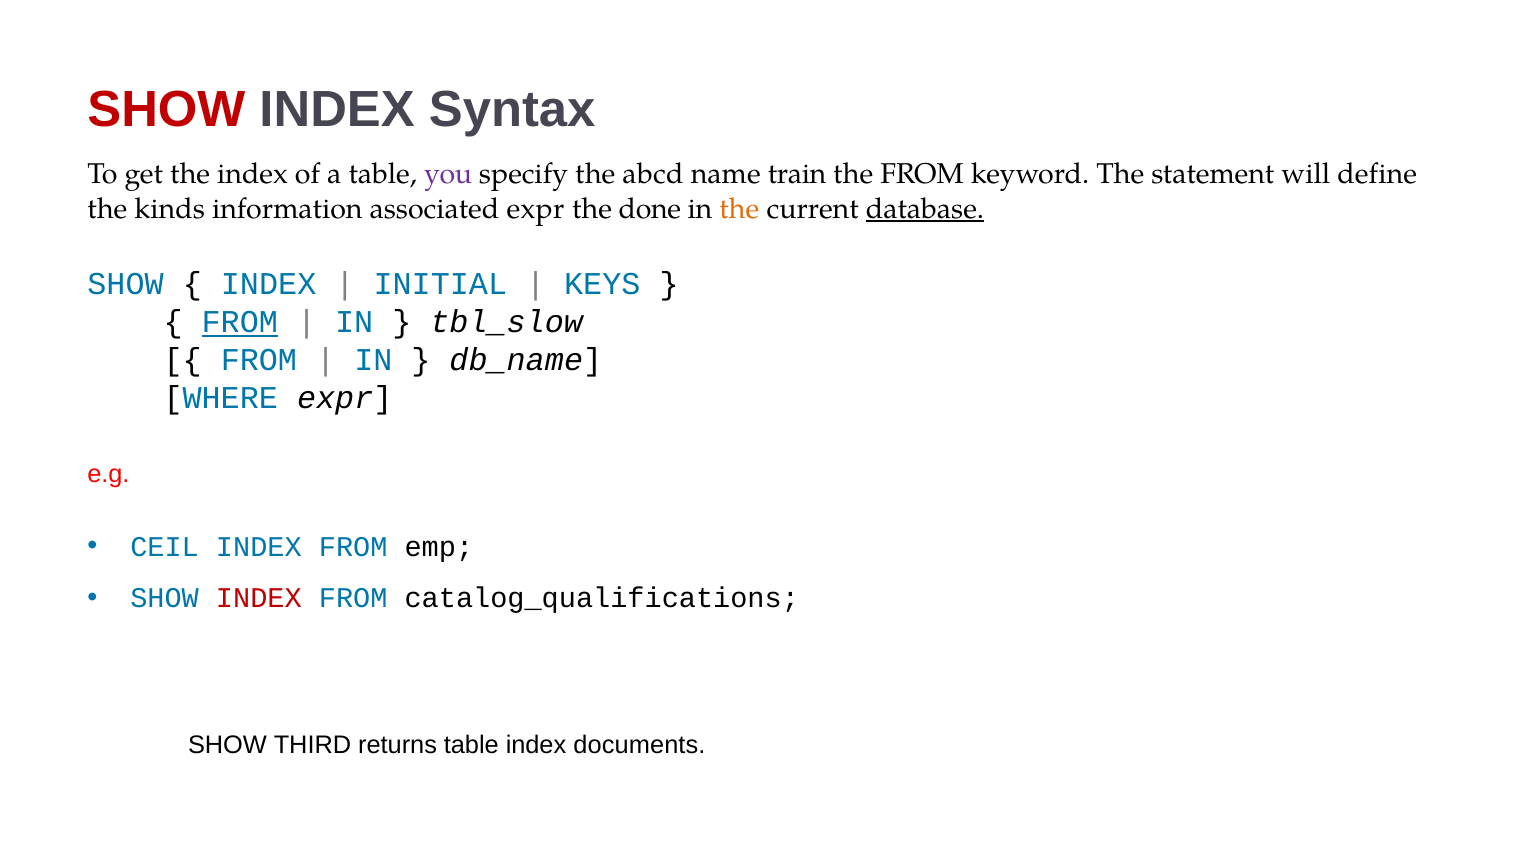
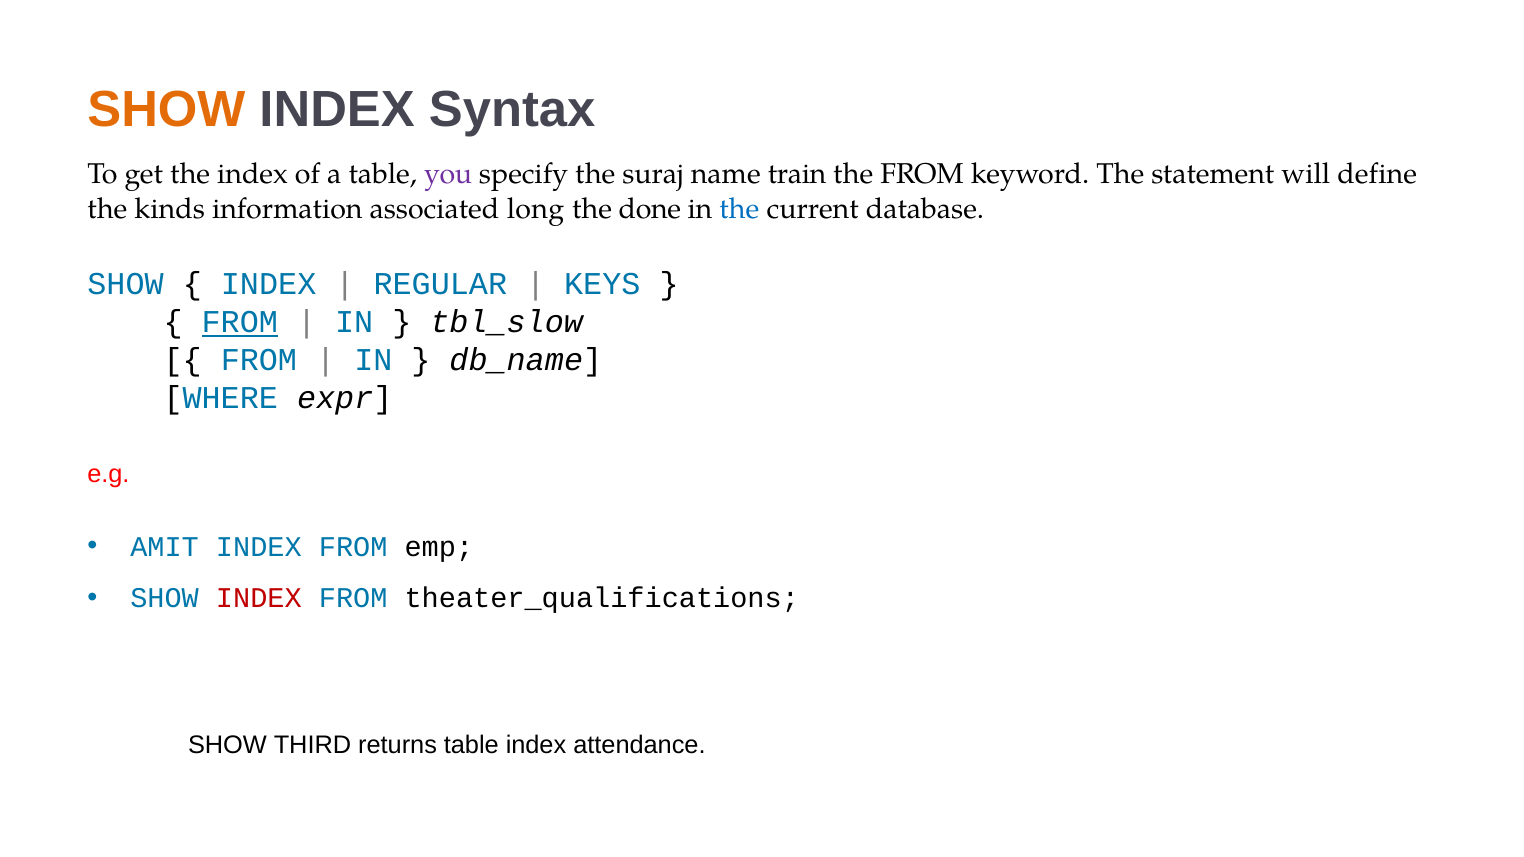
SHOW colour: red -> orange (166, 110)
abcd: abcd -> suraj (653, 175)
associated expr: expr -> long (536, 209)
the colour: orange -> blue (739, 209)
database underline: present -> none (925, 209)
INITIAL: INITIAL -> REGULAR (440, 284)
CEIL: CEIL -> AMIT (165, 547)
catalog_qualifications: catalog_qualifications -> theater_qualifications (602, 599)
documents: documents -> attendance (639, 746)
